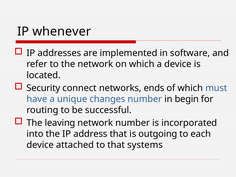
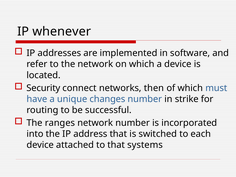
ends: ends -> then (154, 88)
begin: begin -> strike (187, 99)
leaving: leaving -> ranges (60, 123)
outgoing: outgoing -> switched (158, 134)
